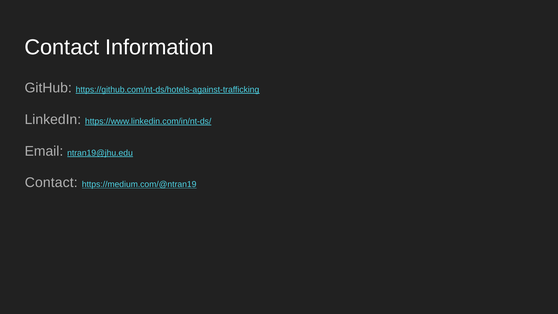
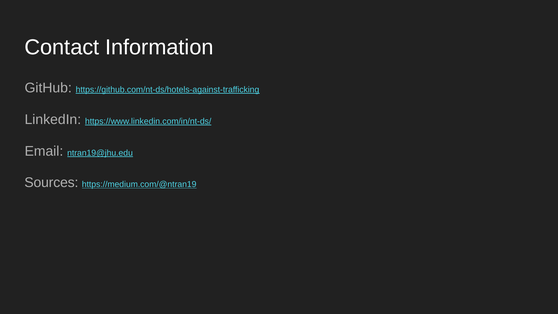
Contact: Contact -> Sources (51, 183)
